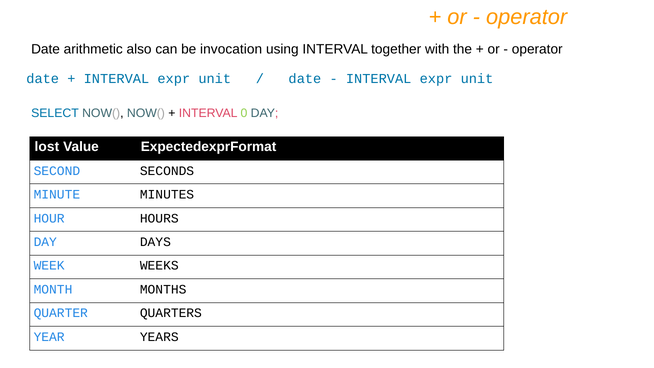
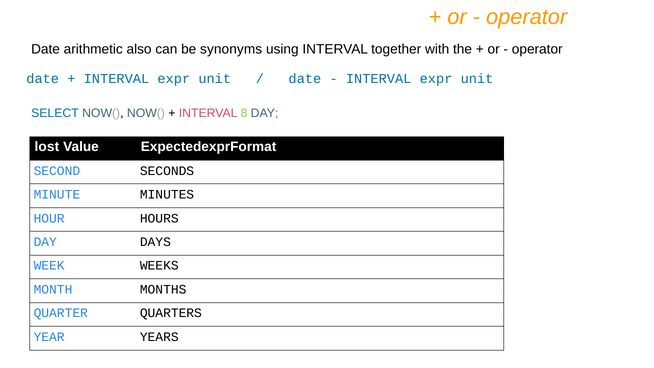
invocation: invocation -> synonyms (231, 49)
0: 0 -> 8 (244, 113)
